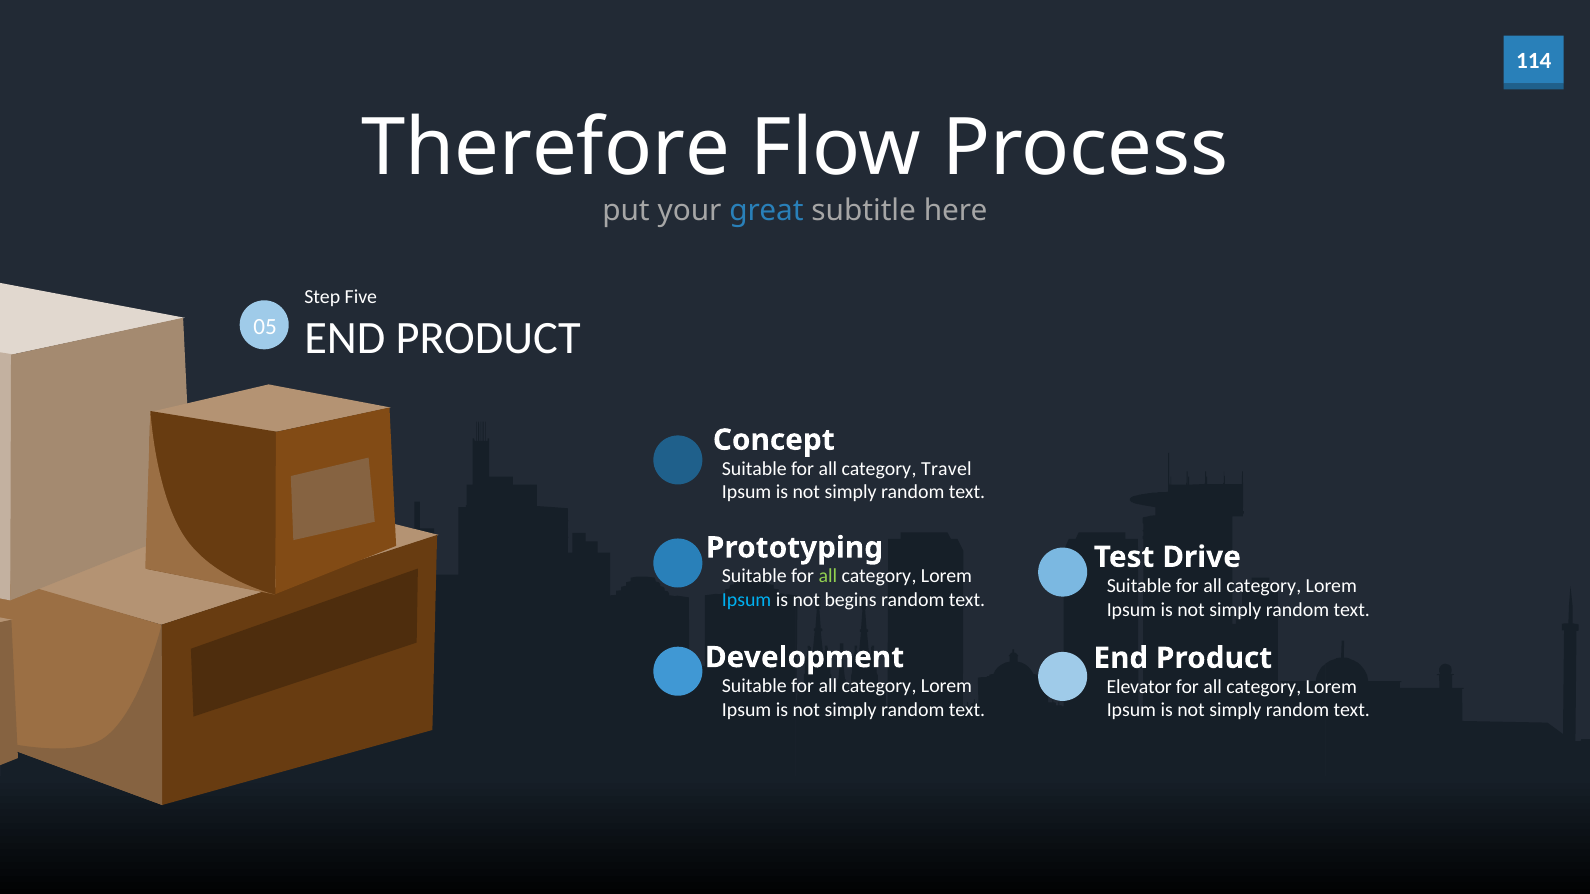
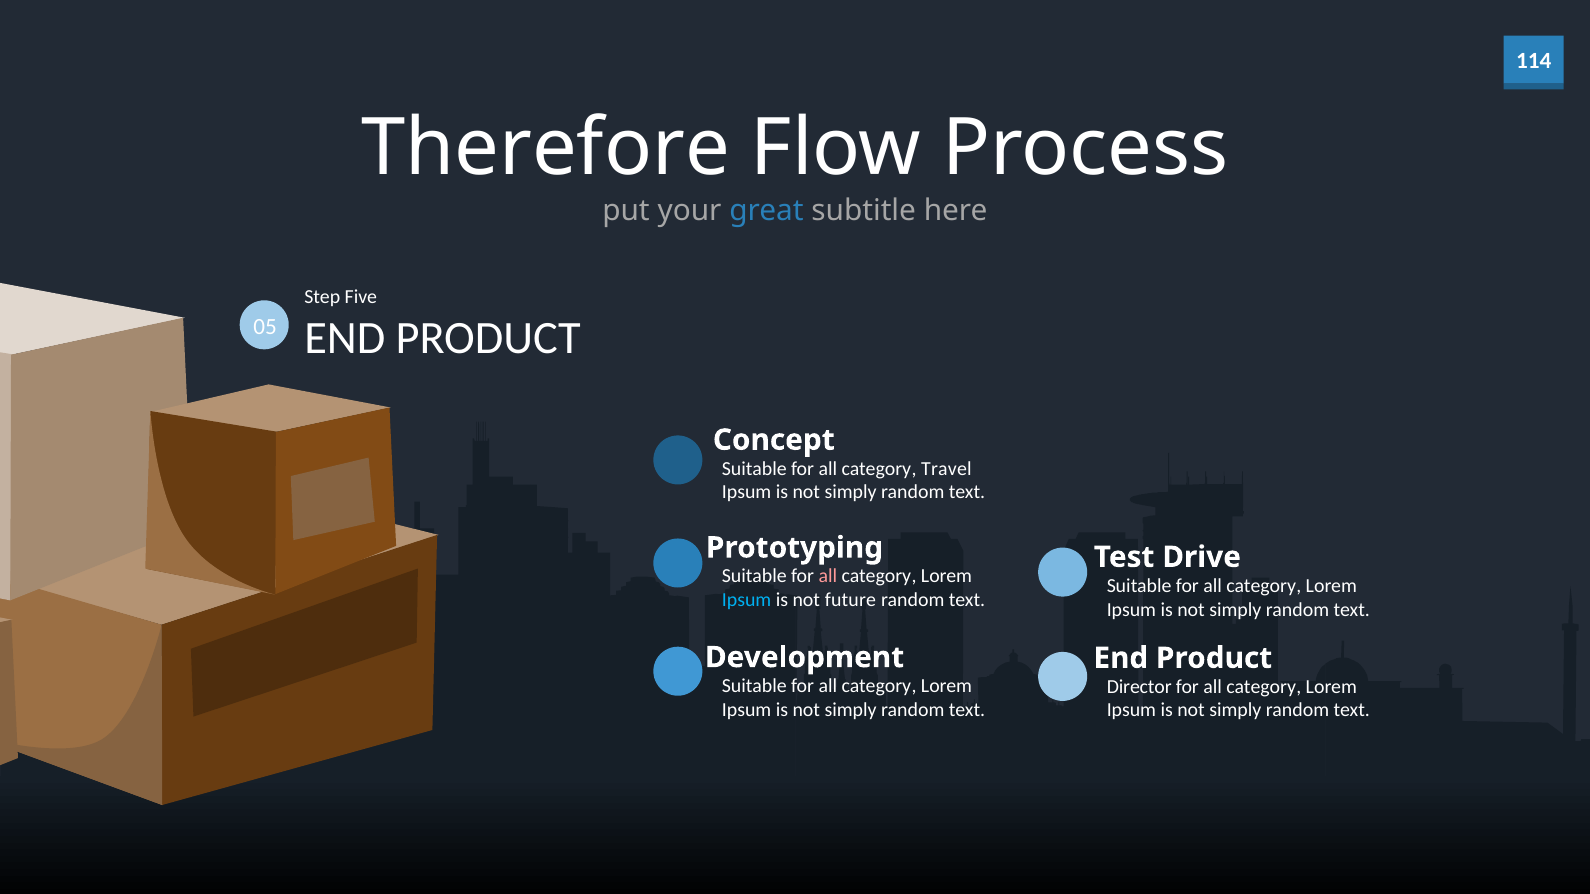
all colour: light green -> pink (828, 576)
begins: begins -> future (850, 600)
Elevator: Elevator -> Director (1139, 687)
